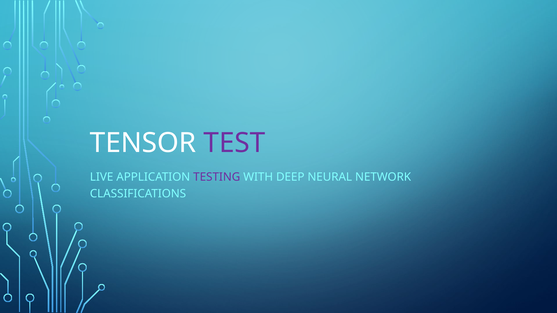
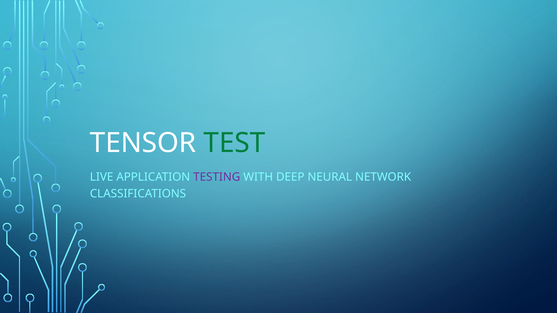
TEST colour: purple -> green (234, 143)
